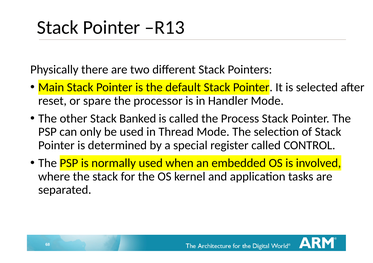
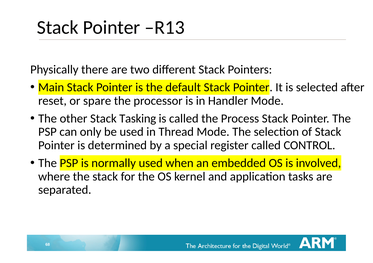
Banked: Banked -> Tasking (138, 119)
